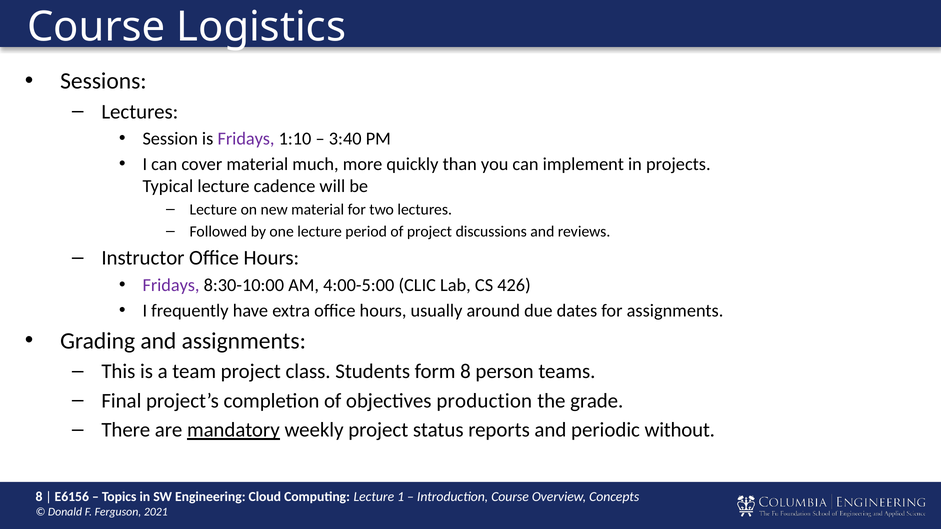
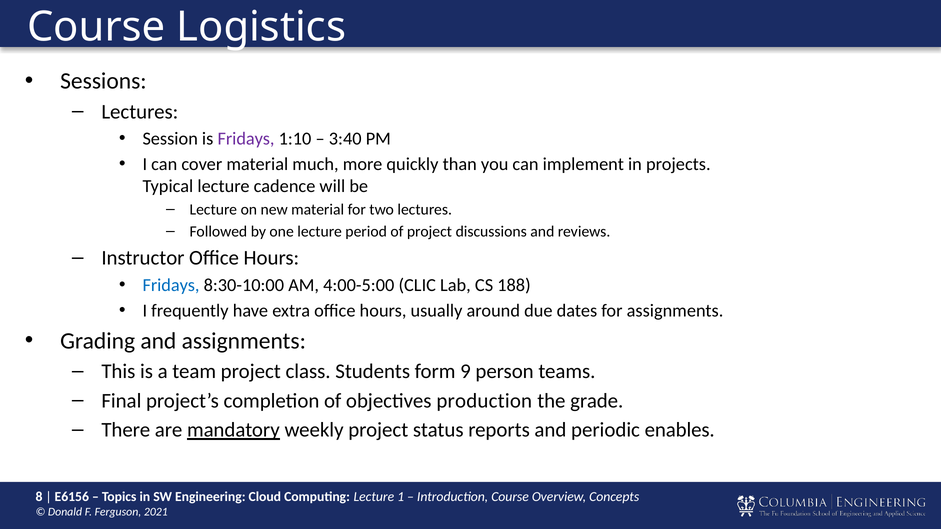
Fridays colour: purple -> blue (171, 285)
426: 426 -> 188 (514, 285)
form 8: 8 -> 9 (465, 372)
without: without -> enables (680, 430)
